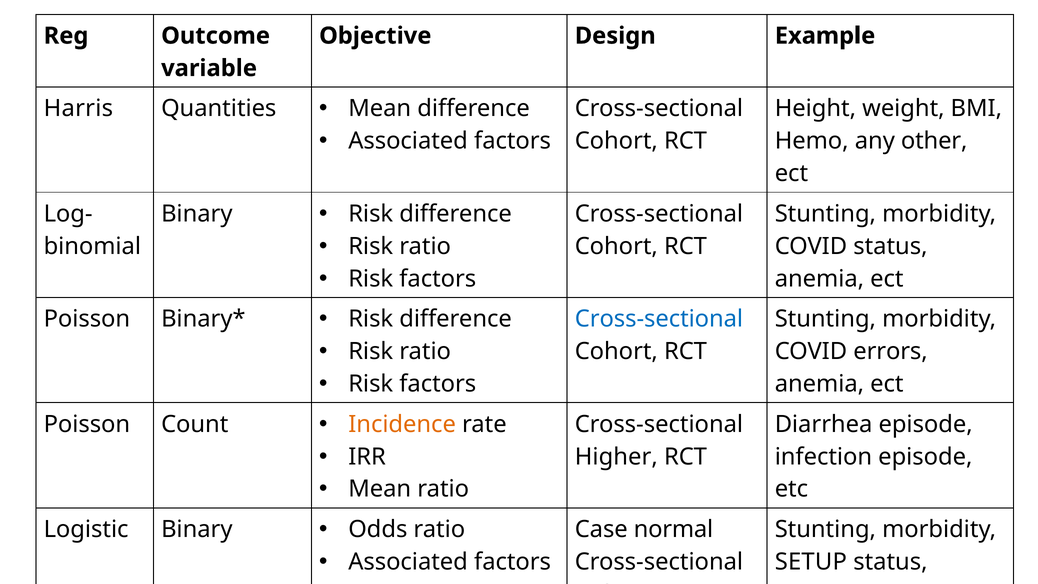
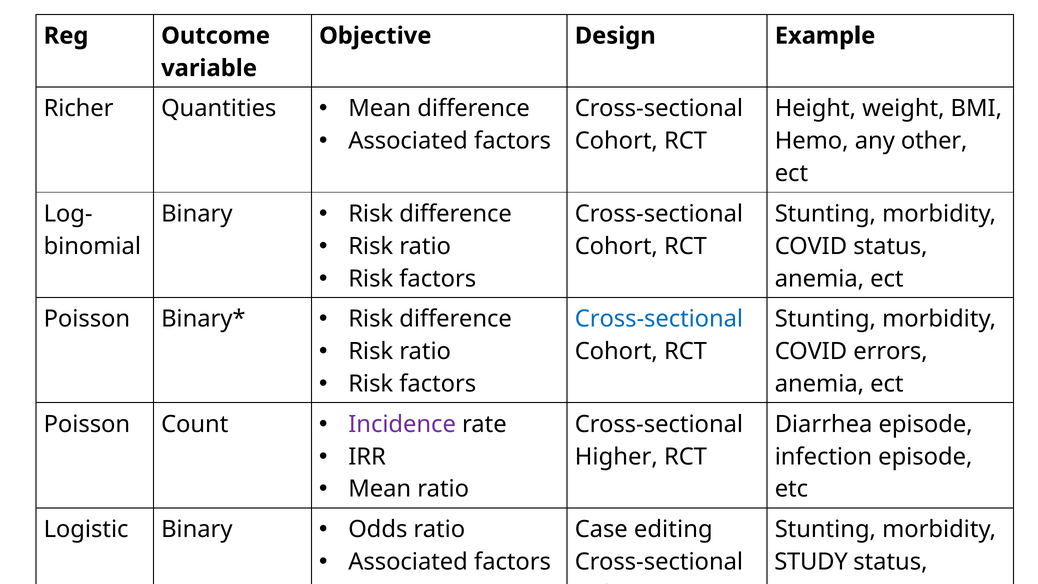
Harris: Harris -> Richer (79, 109)
Incidence colour: orange -> purple (402, 424)
normal: normal -> editing (673, 529)
SETUP: SETUP -> STUDY (811, 562)
